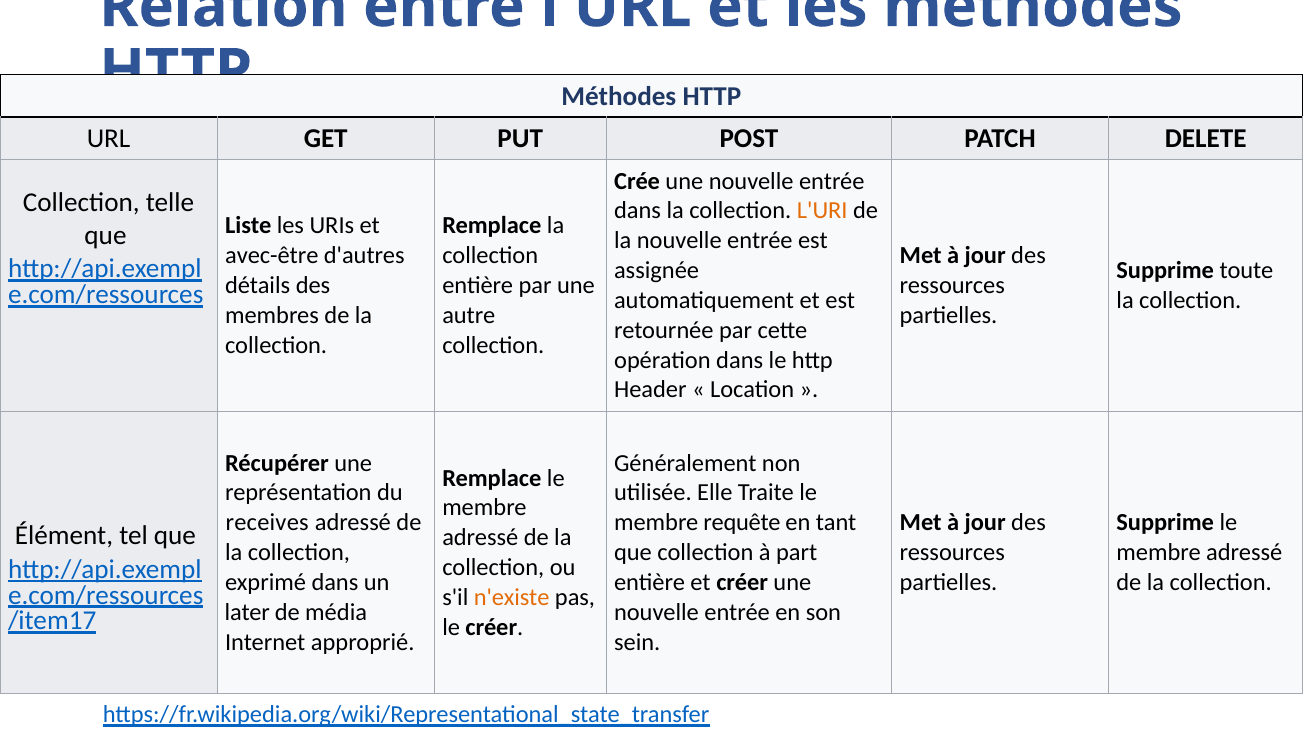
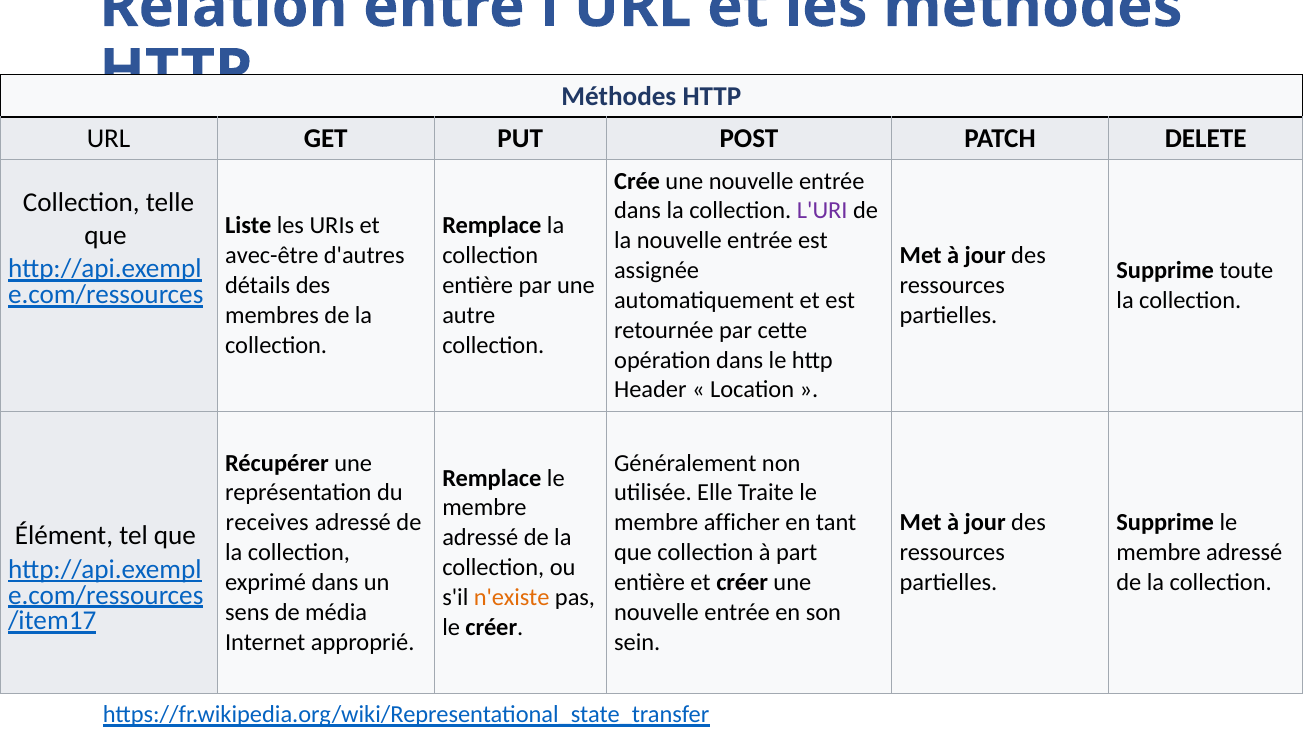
L'URI colour: orange -> purple (822, 211)
requête: requête -> afficher (742, 523)
later: later -> sens (247, 612)
